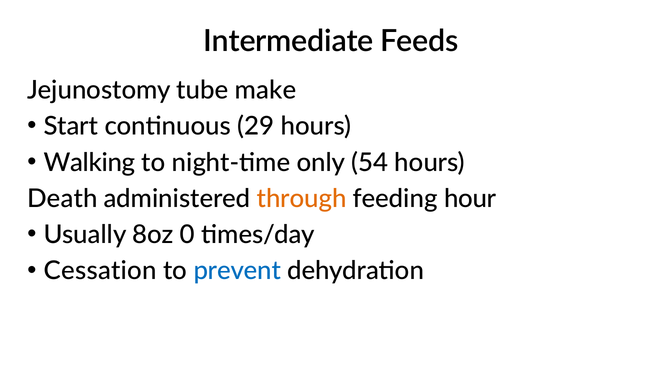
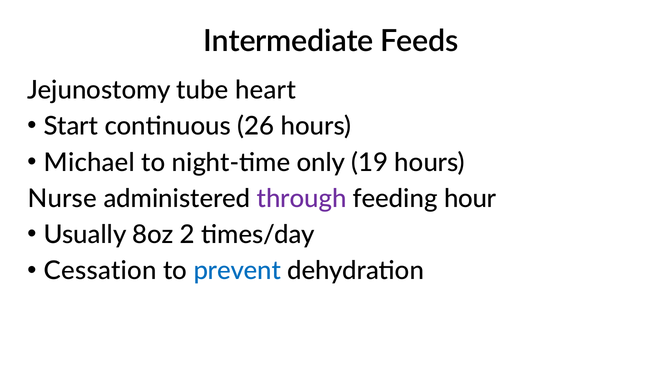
make: make -> heart (266, 90)
29: 29 -> 26 (256, 127)
Walking: Walking -> Michael (89, 163)
54: 54 -> 19 (370, 163)
Death: Death -> Nurse (62, 199)
through colour: orange -> purple (302, 199)
0: 0 -> 2 (187, 235)
